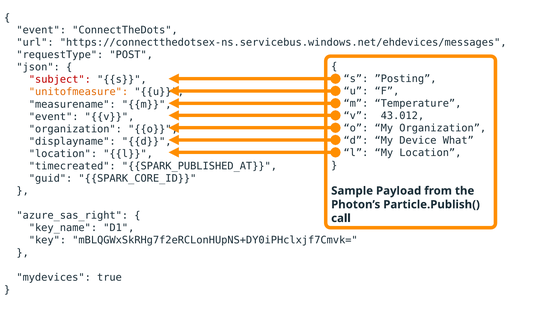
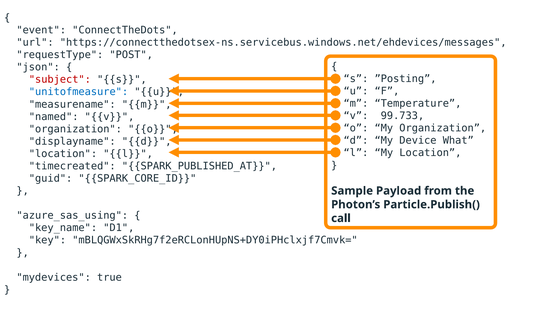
unitofmeasure colour: orange -> blue (79, 92)
43.012: 43.012 -> 99.733 (402, 116)
event: event -> named (54, 117)
azure_sas_right: azure_sas_right -> azure_sas_using (72, 216)
